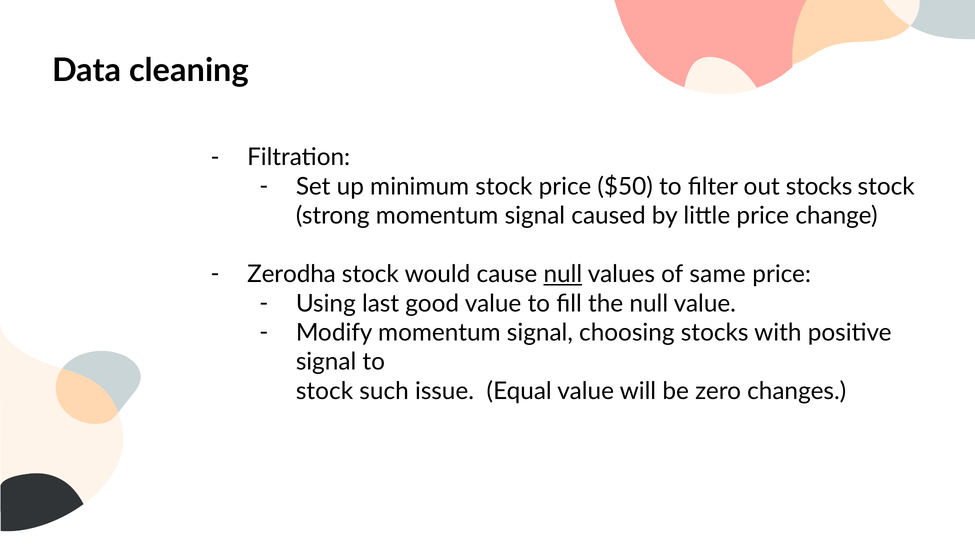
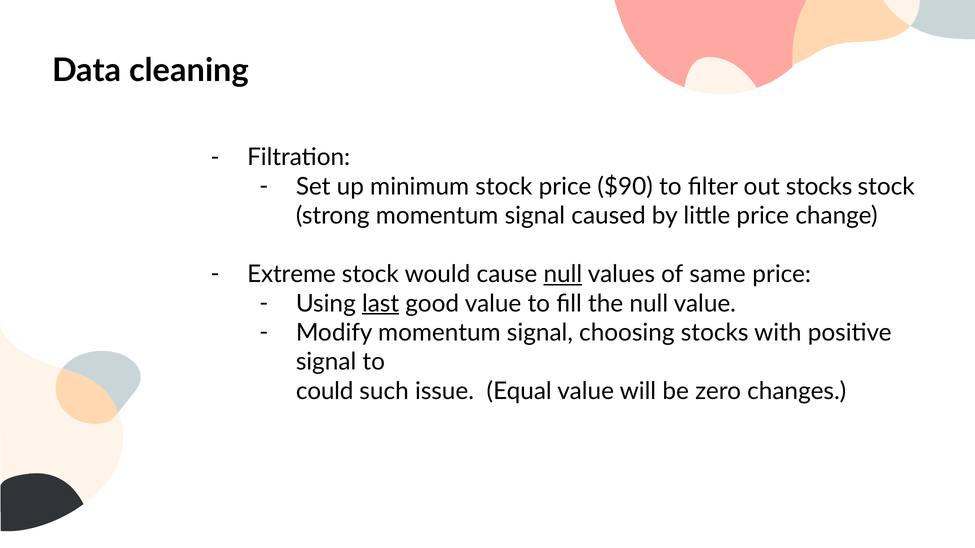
$50: $50 -> $90 (625, 187)
Zerodha: Zerodha -> Extreme (291, 274)
last underline: none -> present (381, 304)
stock: stock -> could (325, 391)
